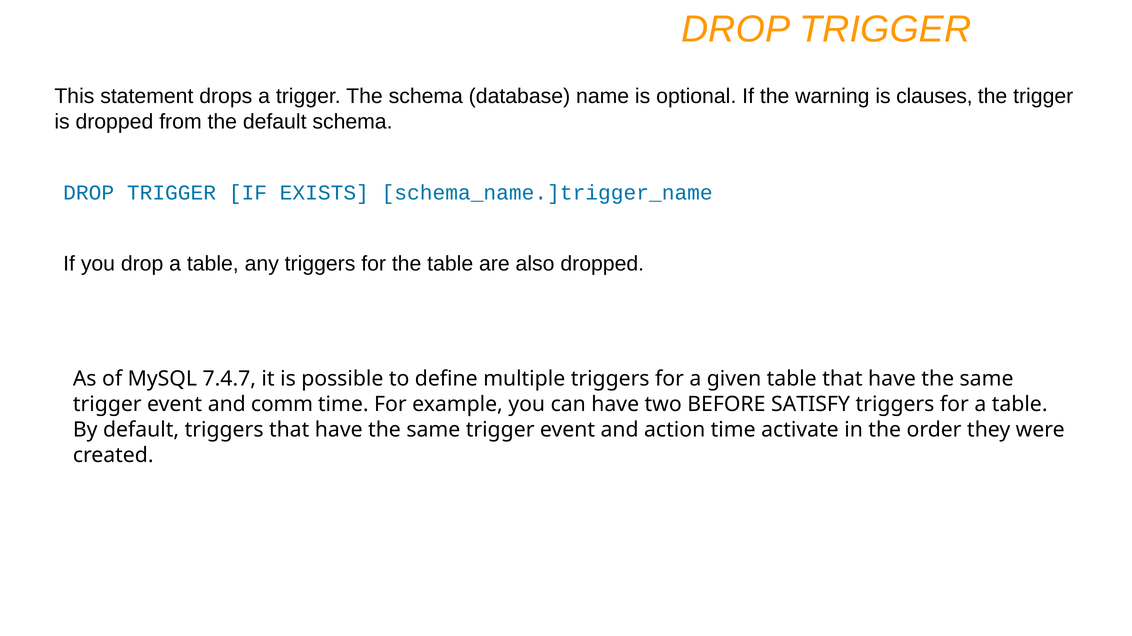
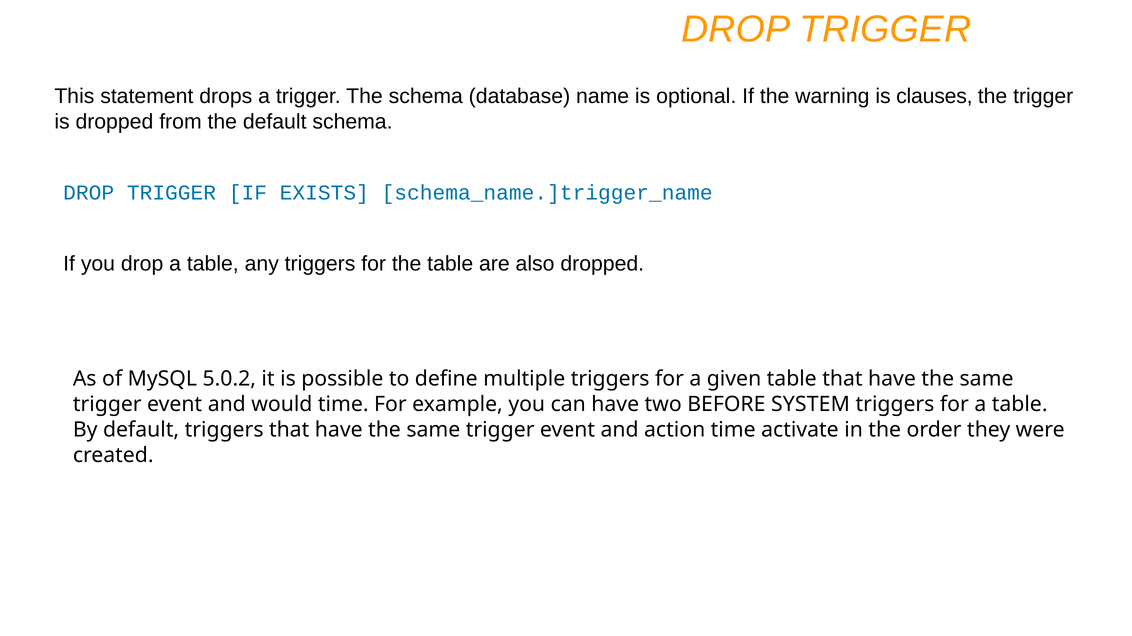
7.4.7: 7.4.7 -> 5.0.2 (229, 379)
comm: comm -> would (282, 405)
SATISFY: SATISFY -> SYSTEM (810, 405)
